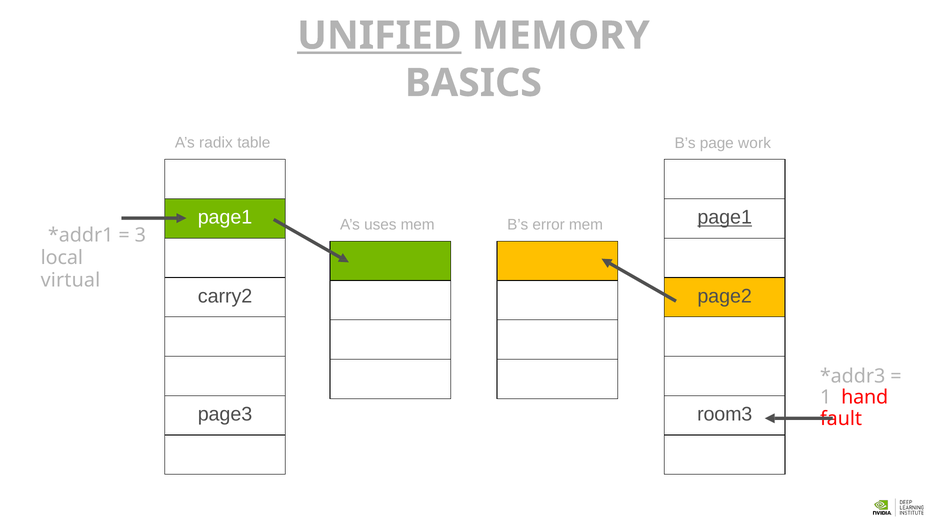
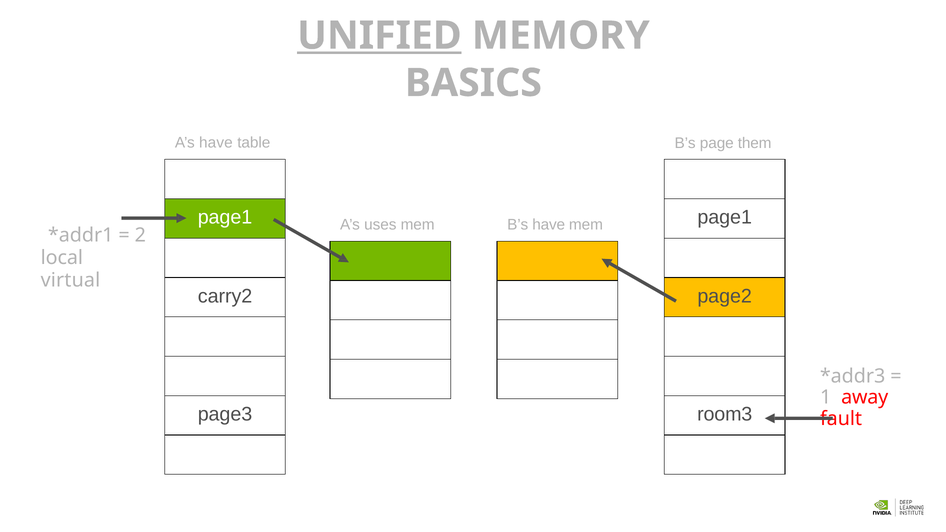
A’s radix: radix -> have (216, 143)
work: work -> them (755, 143)
B’s error: error -> have (549, 225)
page1 underline: present -> none (725, 218)
3: 3 -> 2 (140, 235)
hand: hand -> away (865, 398)
